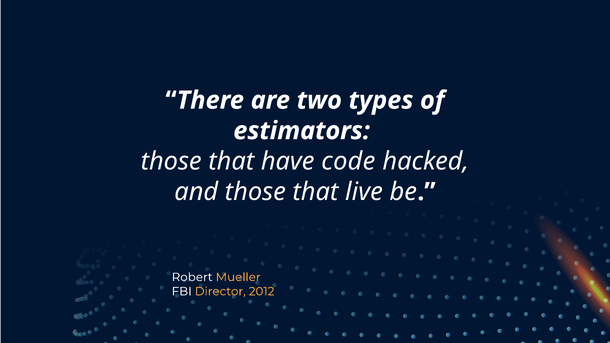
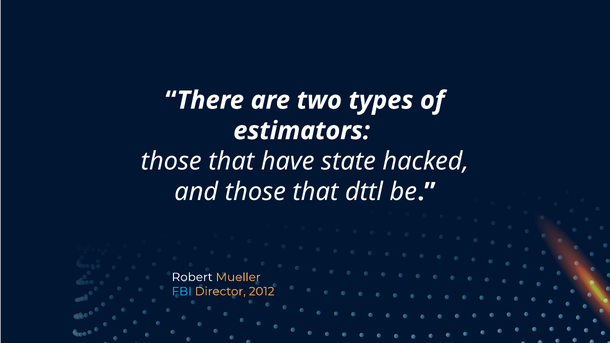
code: code -> state (349, 161)
live: live -> dttl (364, 192)
FBI colour: white -> light blue (182, 292)
